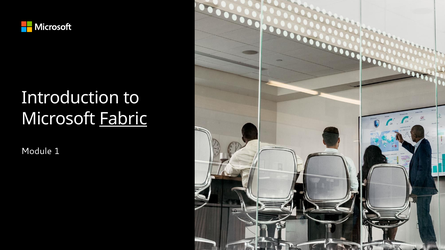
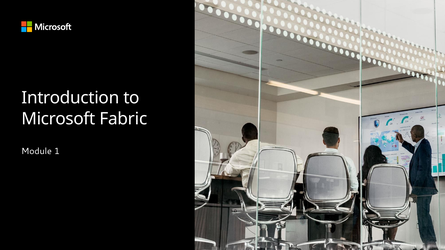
Fabric underline: present -> none (123, 119)
